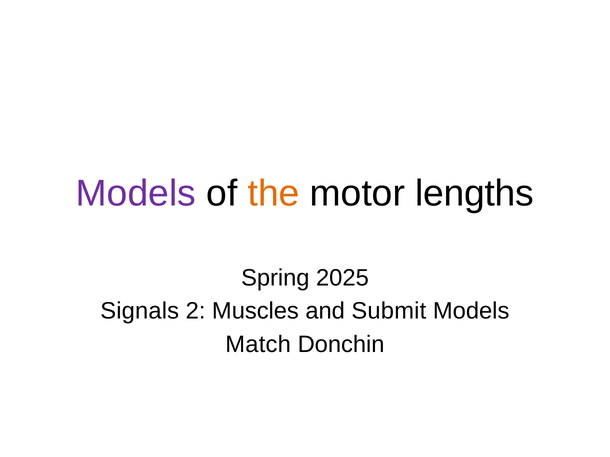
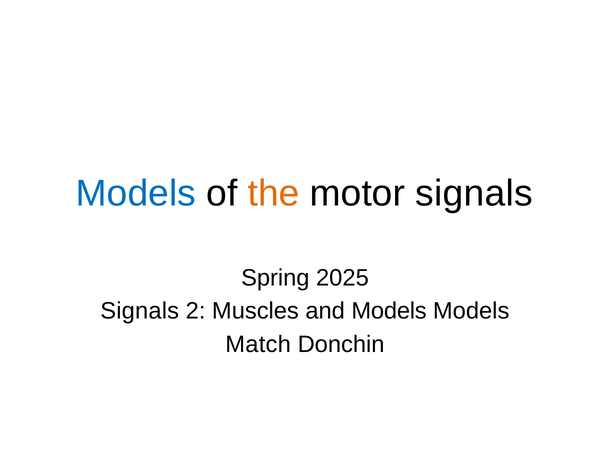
Models colour: purple -> blue (136, 194)
motor lengths: lengths -> signals (474, 194)
and Submit: Submit -> Models (389, 311)
